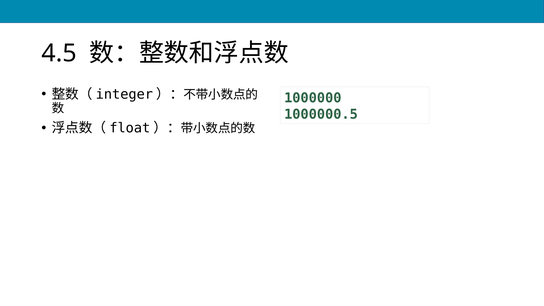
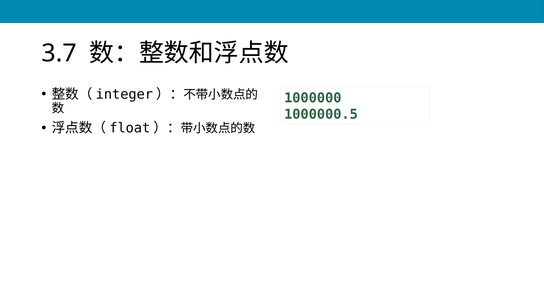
4.5: 4.5 -> 3.7 (59, 53)
